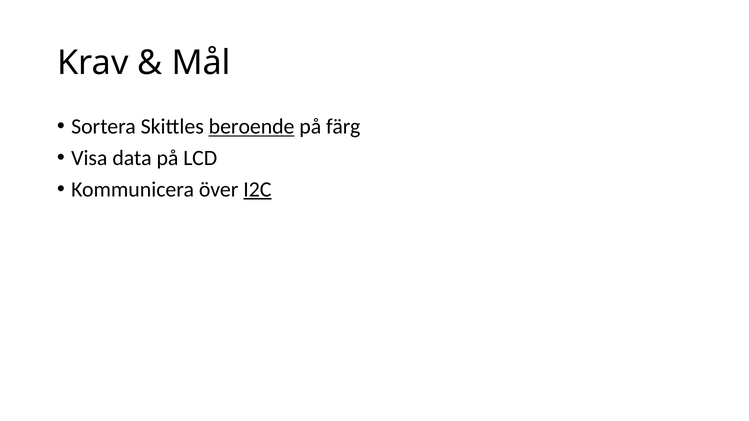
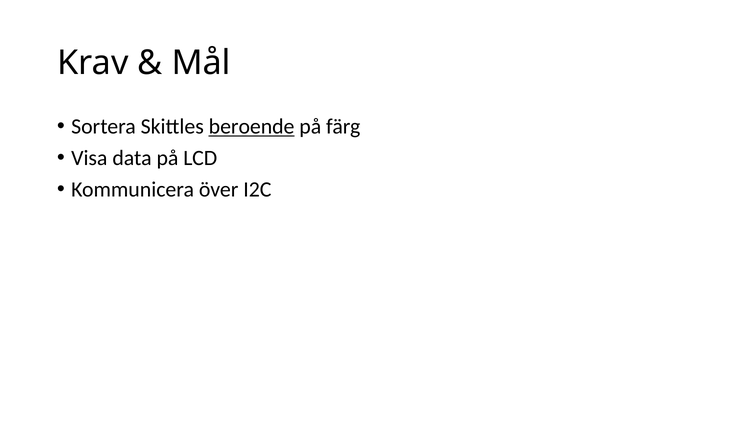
I2C underline: present -> none (257, 189)
